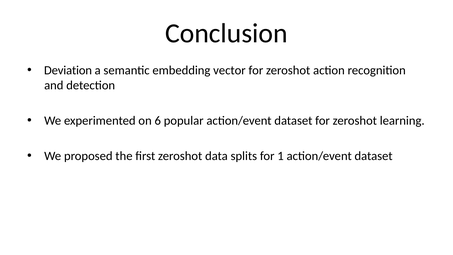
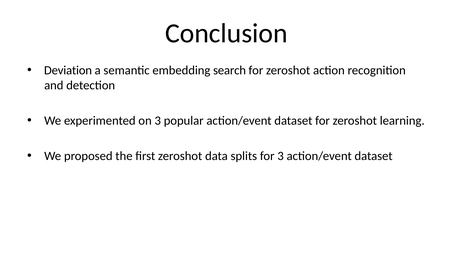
vector: vector -> search (230, 70)
on 6: 6 -> 3 (158, 121)
for 1: 1 -> 3 (281, 156)
